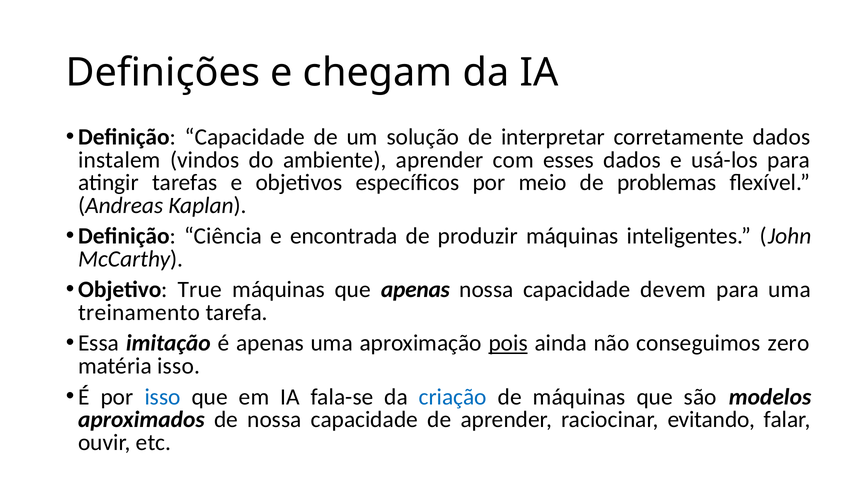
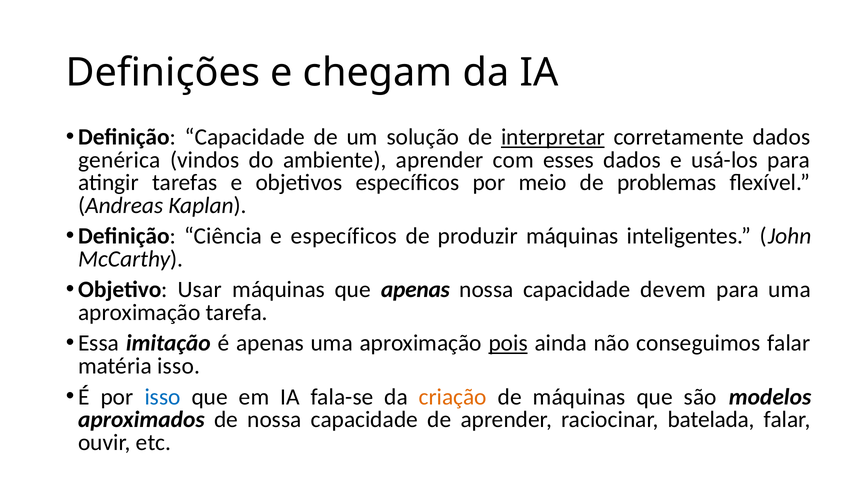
interpretar underline: none -> present (553, 137)
instalem: instalem -> genérica (119, 160)
e encontrada: encontrada -> específicos (344, 236)
True: True -> Usar (200, 290)
treinamento: treinamento -> aproximação (139, 313)
conseguimos zero: zero -> falar (789, 344)
criação colour: blue -> orange (453, 397)
evitando: evitando -> batelada (711, 420)
